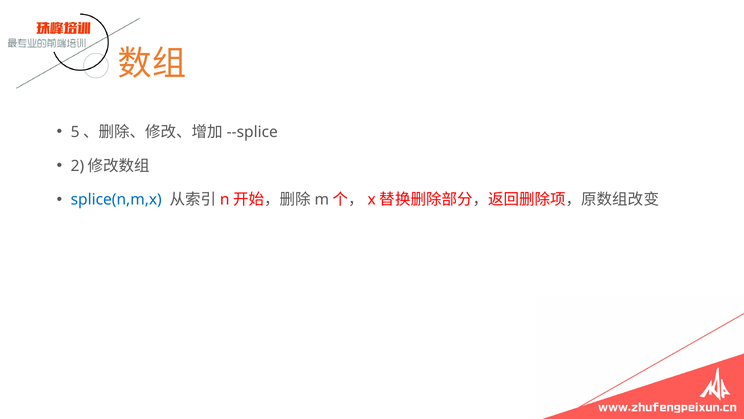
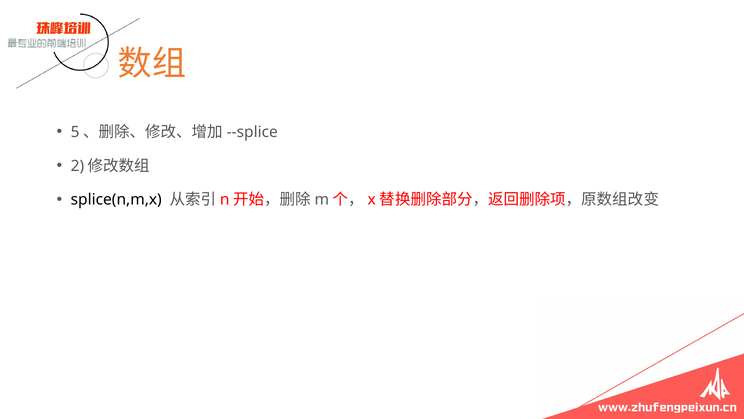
splice(n,m,x colour: blue -> black (116, 200)
